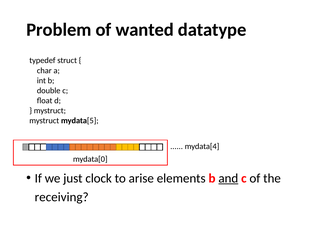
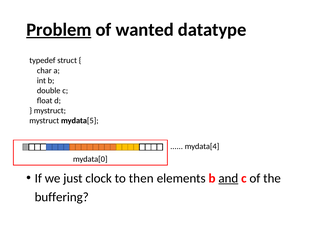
Problem underline: none -> present (59, 30)
arise: arise -> then (141, 178)
receiving: receiving -> buffering (62, 197)
